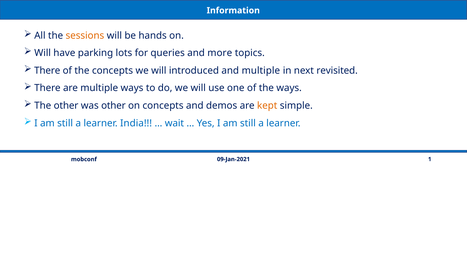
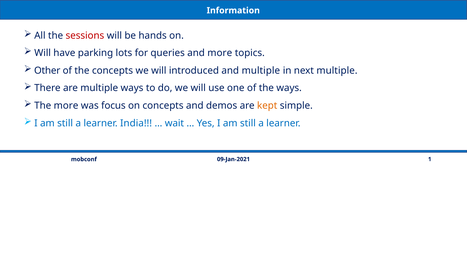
sessions colour: orange -> red (85, 35)
There: There -> Other (47, 70)
next revisited: revisited -> multiple (337, 70)
The other: other -> more (66, 105)
was other: other -> focus (113, 105)
